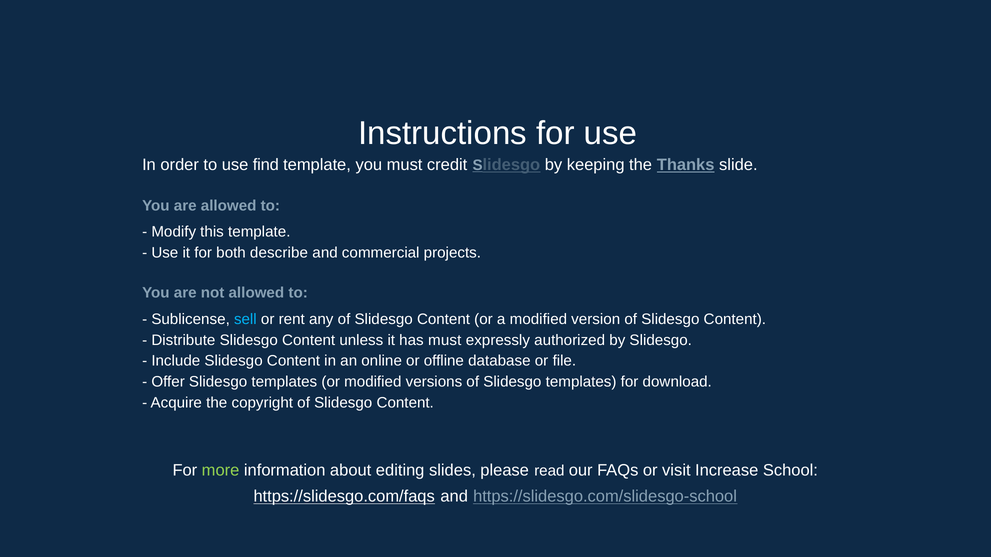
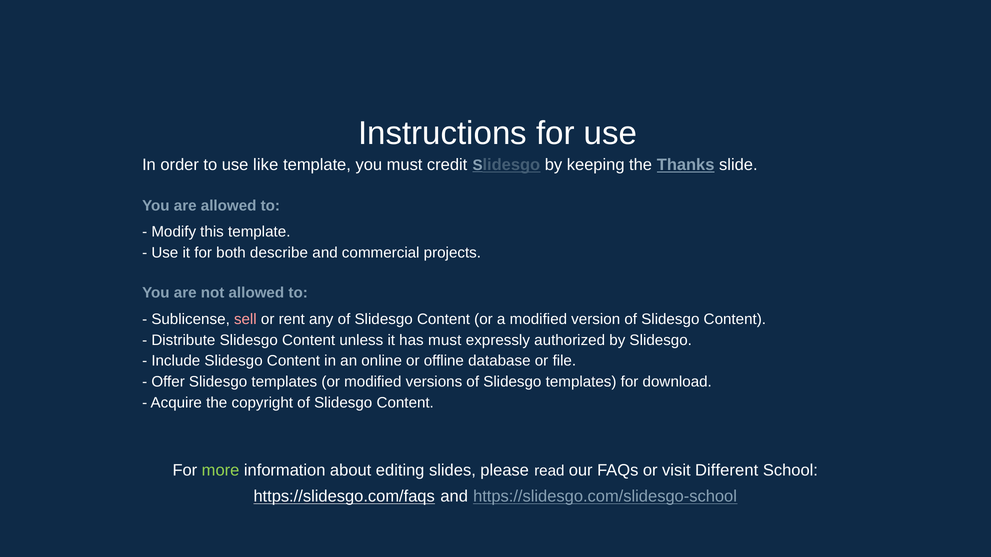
find: find -> like (266, 165)
sell colour: light blue -> pink (245, 319)
Increase: Increase -> Different (727, 471)
